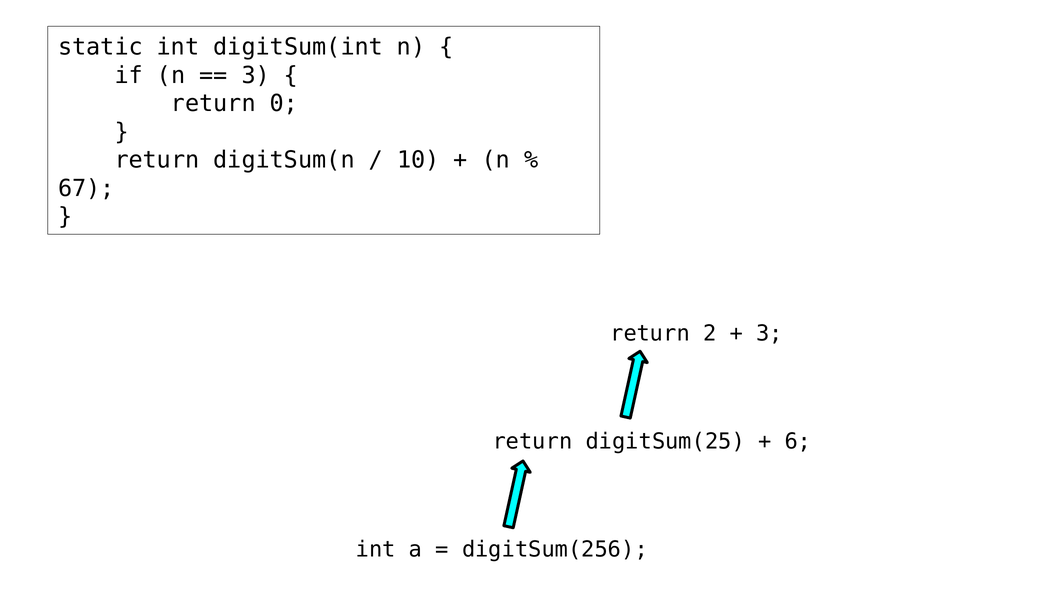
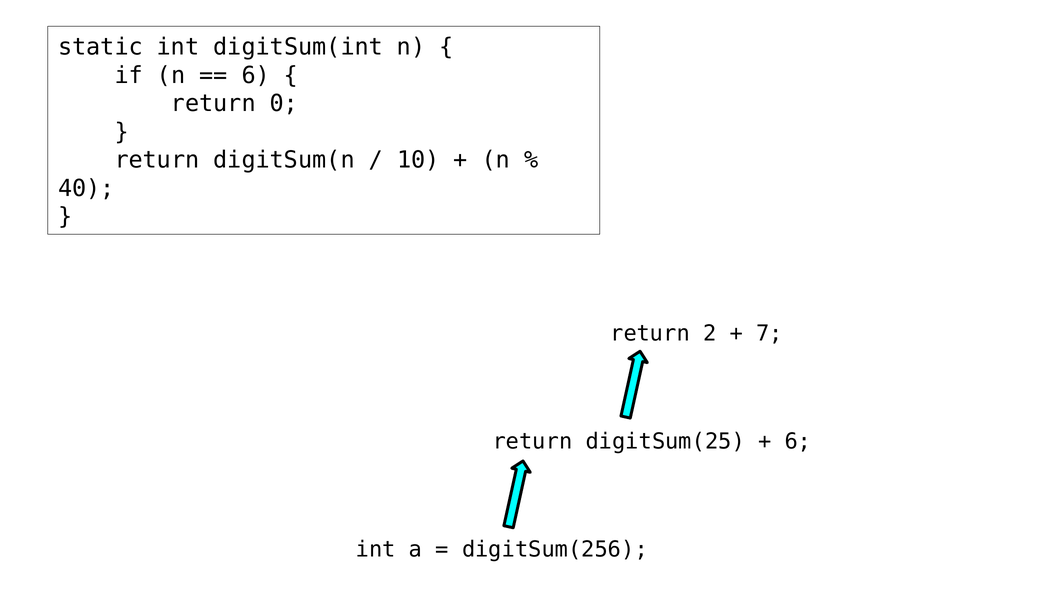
3: 3 -> 6 (256, 75)
67: 67 -> 40 (86, 188)
3: 3 -> 7 (769, 333)
